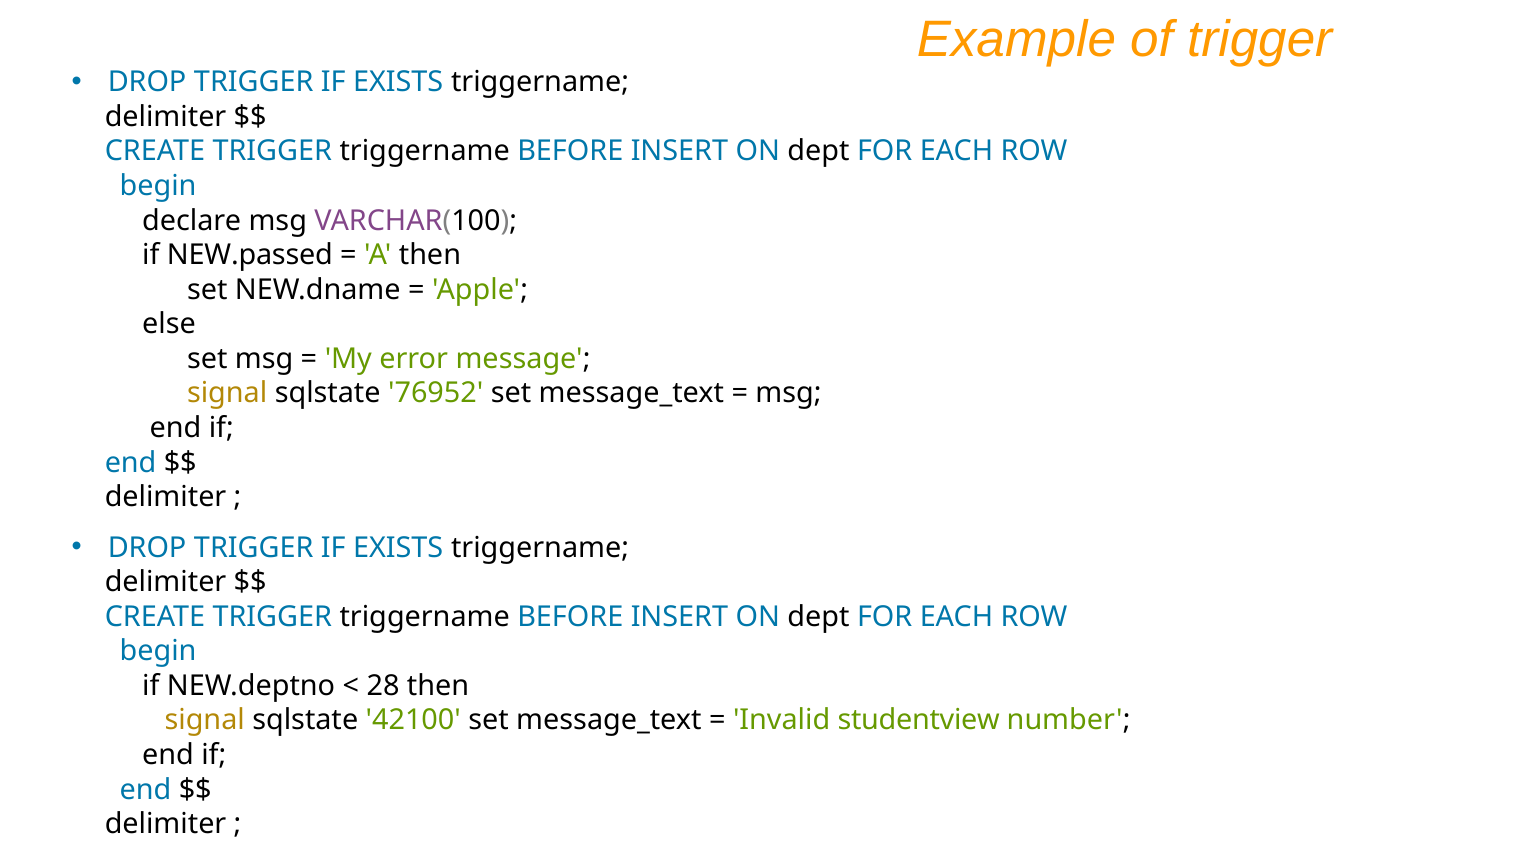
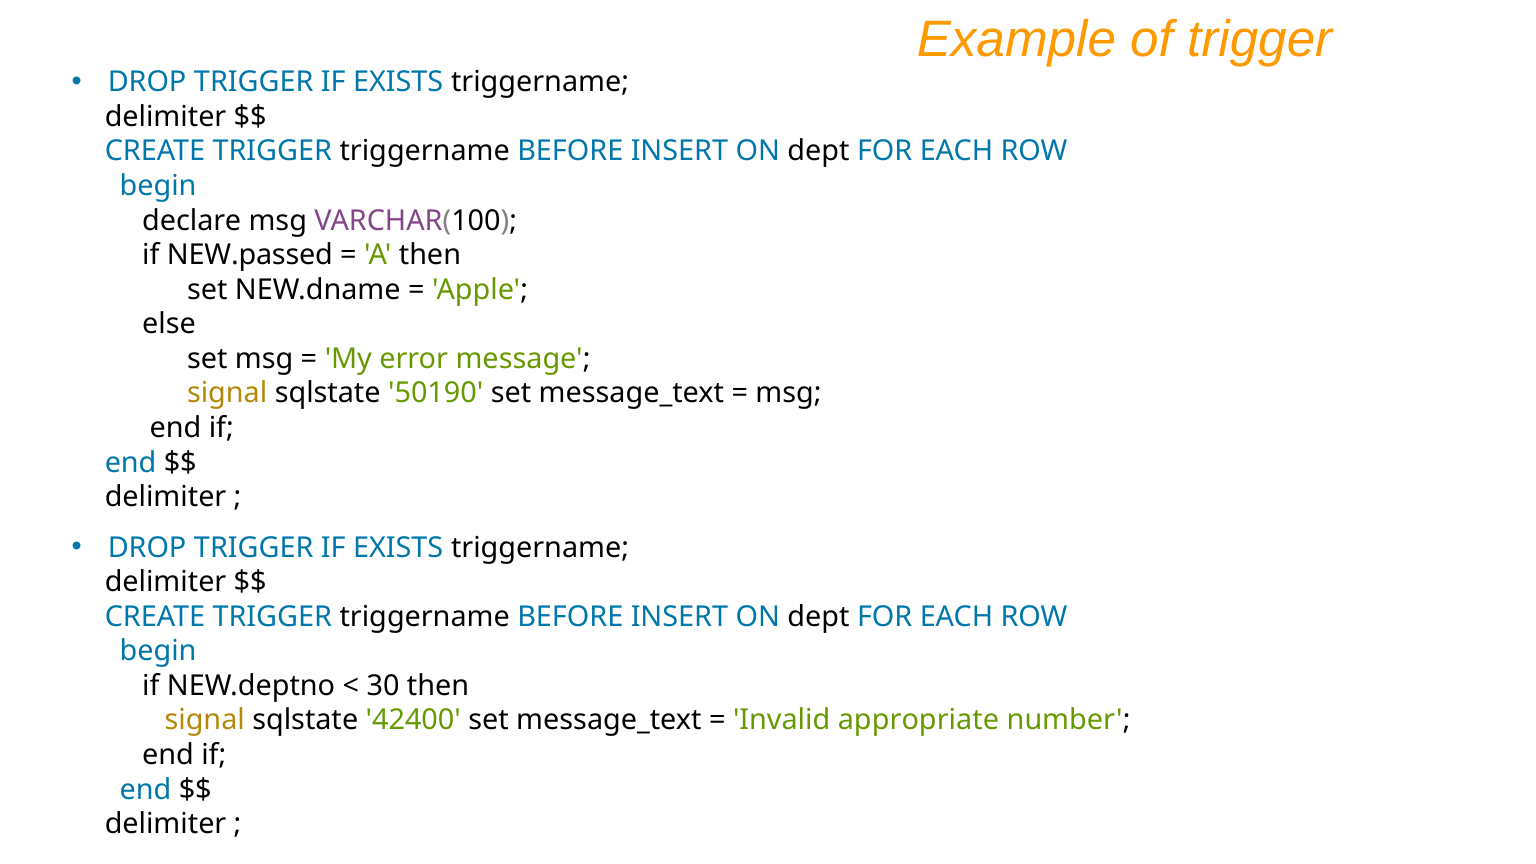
76952: 76952 -> 50190 (436, 393)
28: 28 -> 30 (383, 686)
42100: 42100 -> 42400 (413, 720)
studentview: studentview -> appropriate (918, 720)
